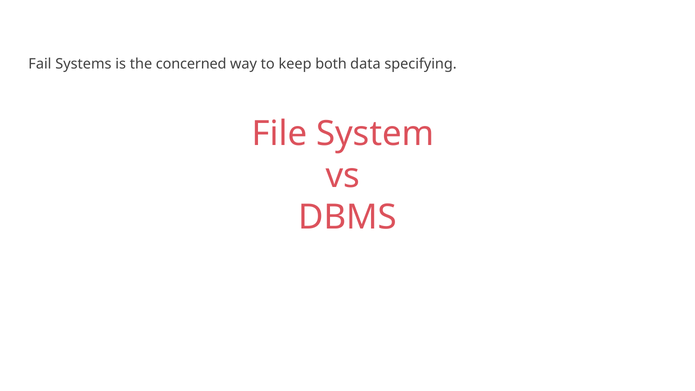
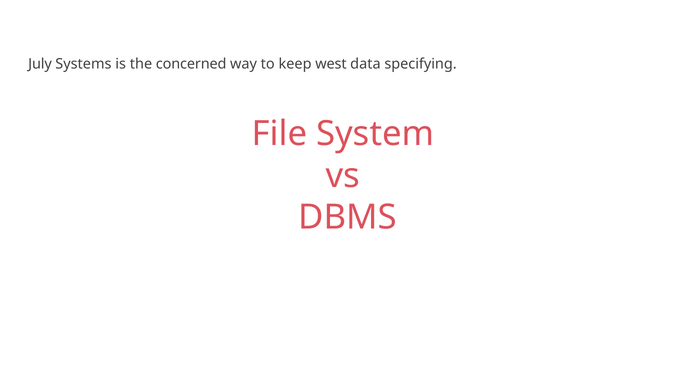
Fail: Fail -> July (40, 64)
both: both -> west (331, 64)
